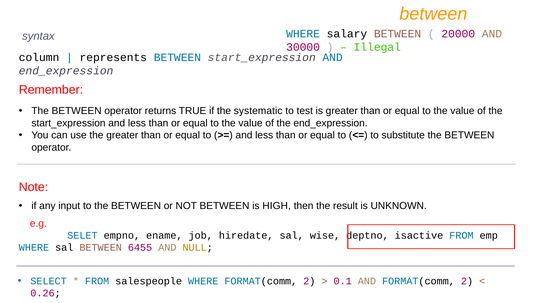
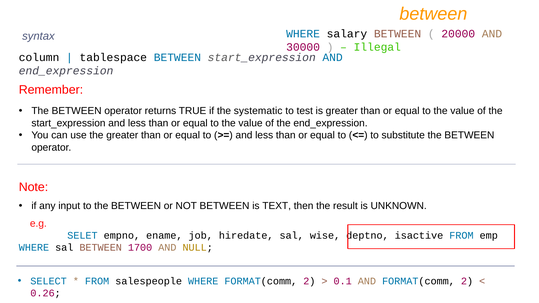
represents: represents -> tablespace (113, 57)
HIGH: HIGH -> TEXT (277, 206)
6455: 6455 -> 1700 (140, 248)
